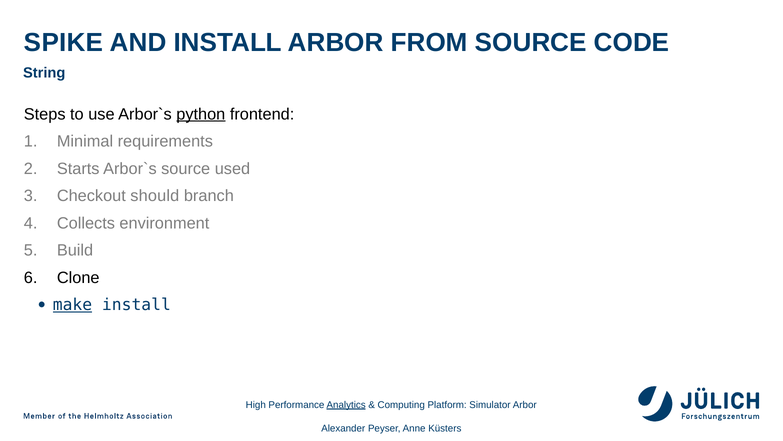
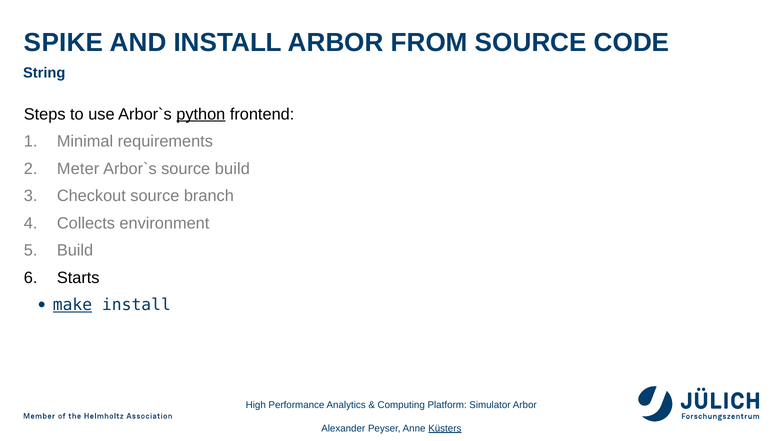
Starts: Starts -> Meter (78, 168)
source used: used -> build (232, 168)
Checkout should: should -> source (155, 196)
Clone: Clone -> Starts (78, 277)
Analytics underline: present -> none (346, 404)
Küsters underline: none -> present (445, 428)
